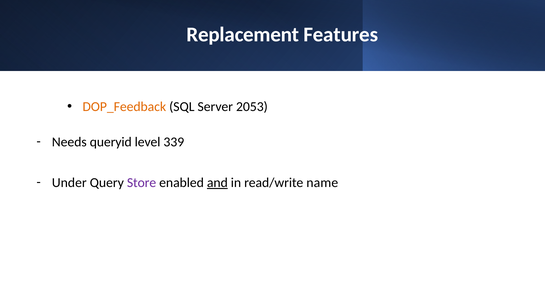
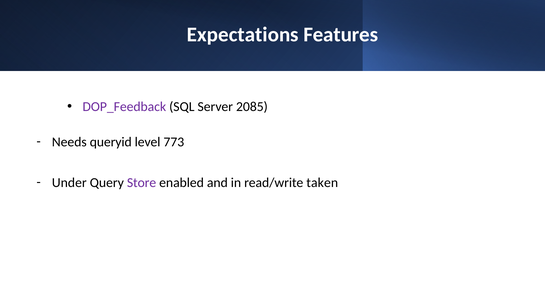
Replacement: Replacement -> Expectations (243, 35)
DOP_Feedback colour: orange -> purple (124, 107)
2053: 2053 -> 2085 (252, 107)
339: 339 -> 773 (174, 142)
and underline: present -> none (217, 183)
name: name -> taken (322, 183)
